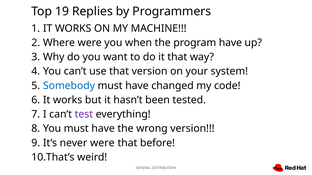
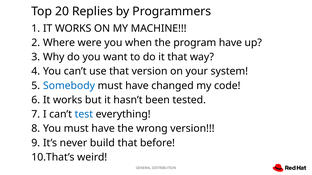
19: 19 -> 20 (62, 12)
test colour: purple -> blue (84, 115)
never were: were -> build (102, 143)
